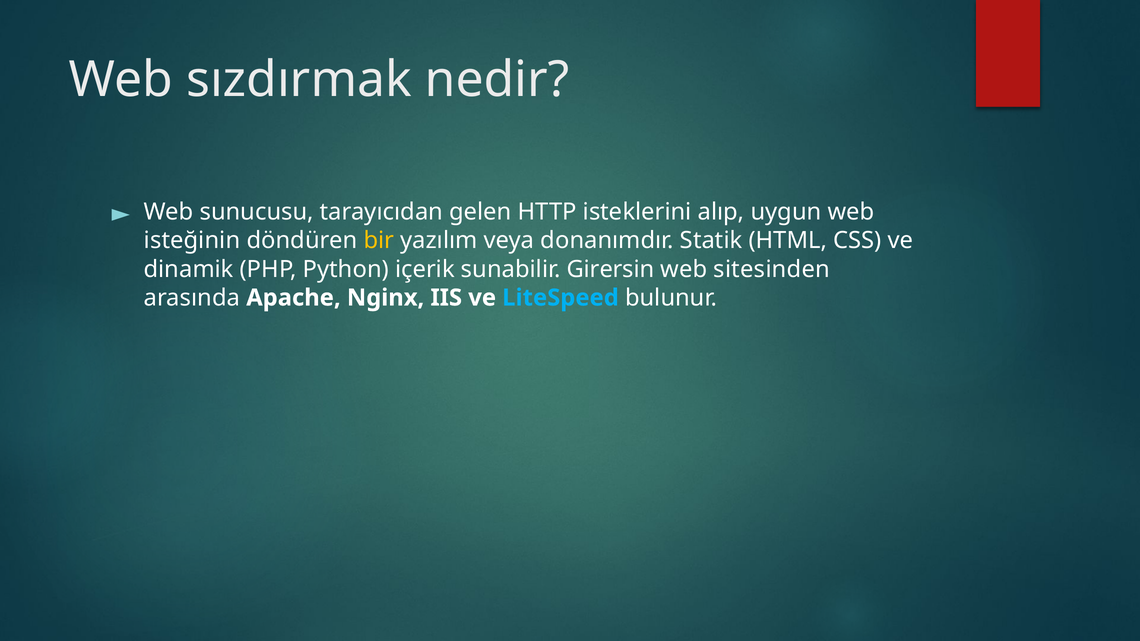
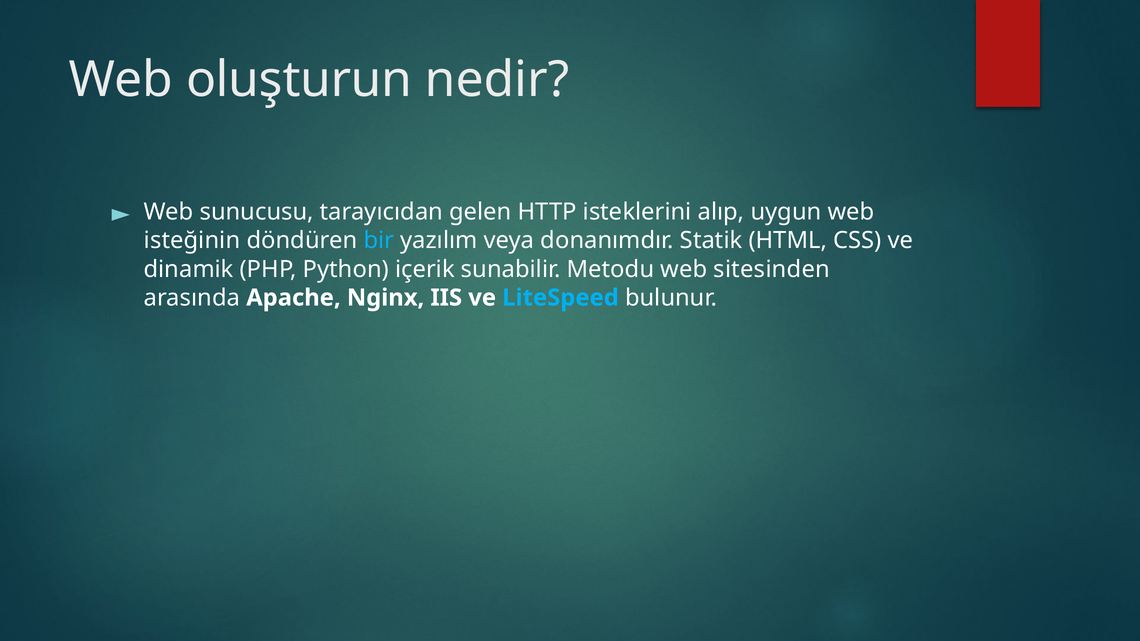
sızdırmak: sızdırmak -> oluşturun (299, 80)
bir colour: yellow -> light blue (379, 241)
Girersin: Girersin -> Metodu (610, 269)
